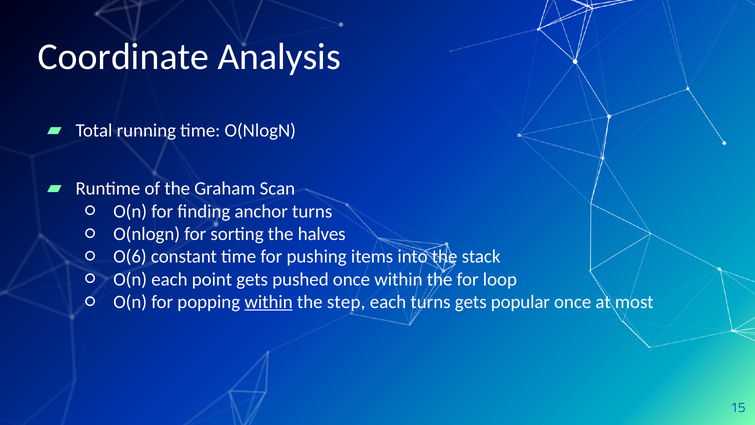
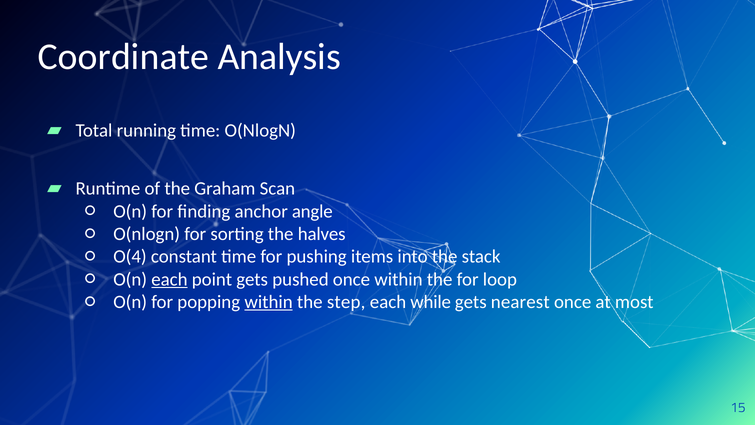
anchor turns: turns -> angle (312, 211)
O(6: O(6 -> O(4 (130, 256)
each underline: none -> present (169, 279)
each turns: turns -> while (431, 302)
popular: popular -> nearest (520, 302)
